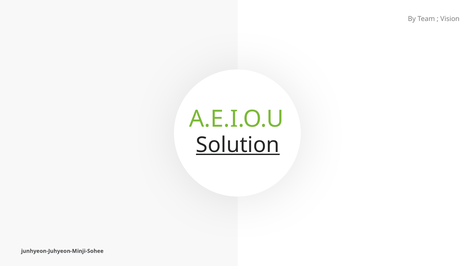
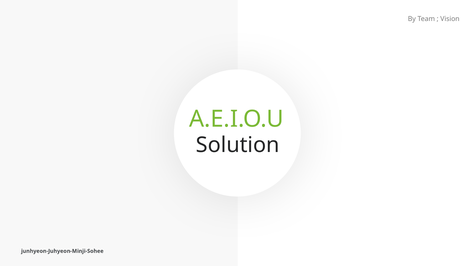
Solution underline: present -> none (238, 145)
